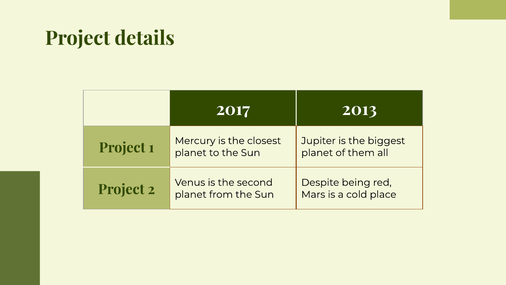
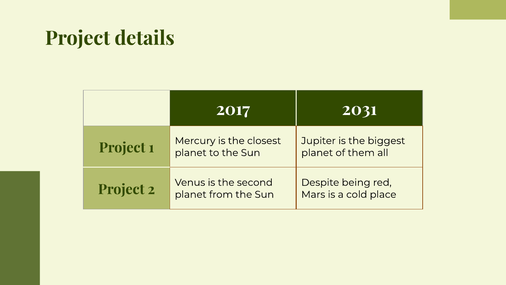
2013: 2013 -> 2031 (359, 109)
